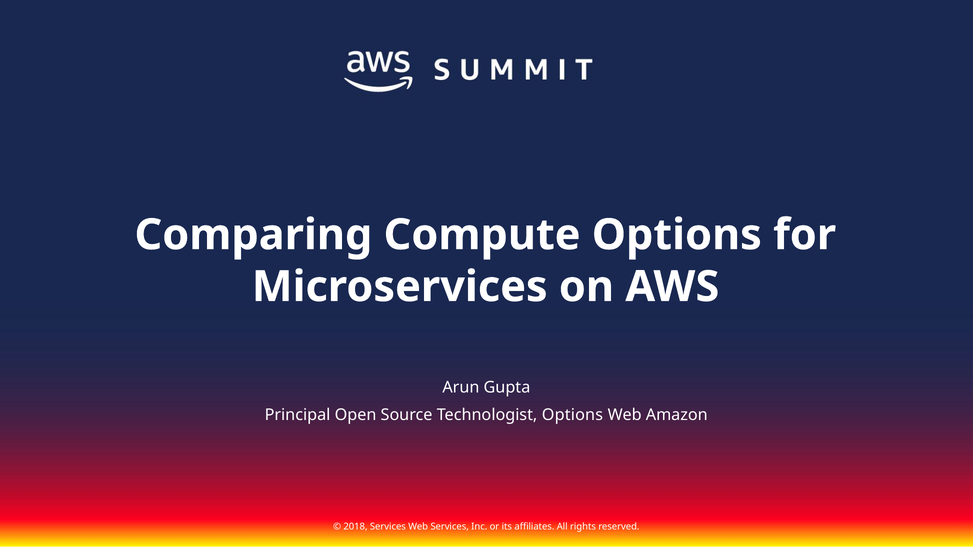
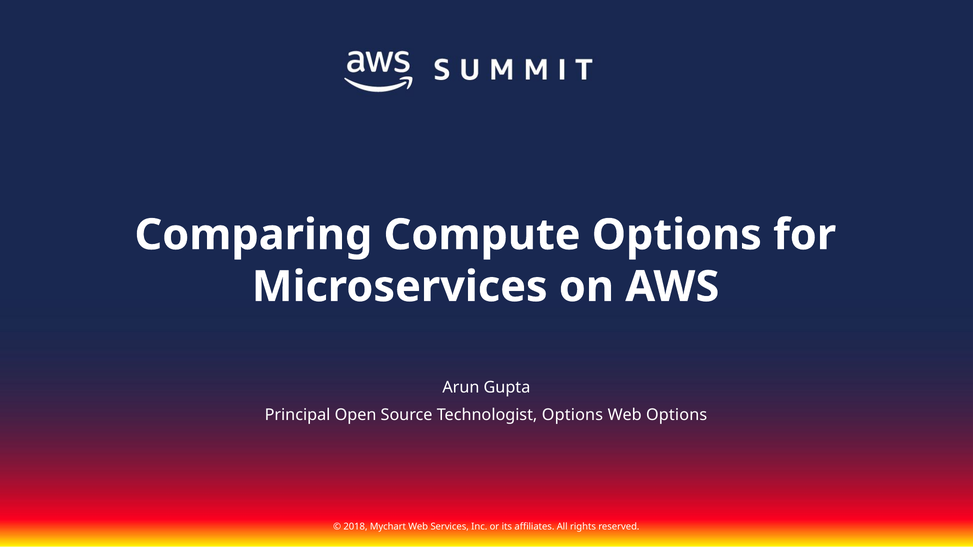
Web Amazon: Amazon -> Options (677, 415)
Services: Services -> Mychart (388, 527)
